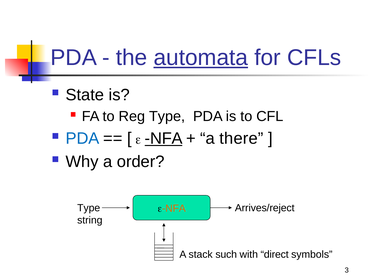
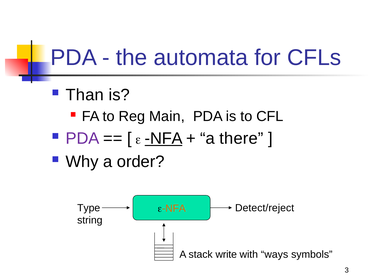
automata underline: present -> none (201, 58)
State: State -> Than (85, 95)
Reg Type: Type -> Main (167, 116)
PDA colour: blue -> purple (83, 138)
Arrives/reject: Arrives/reject -> Detect/reject (265, 207)
such: such -> write (226, 254)
direct: direct -> ways (275, 254)
